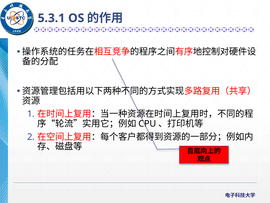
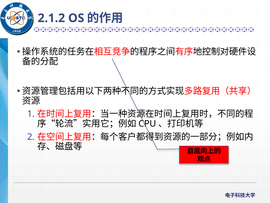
5.3.1: 5.3.1 -> 2.1.2 (51, 18)
